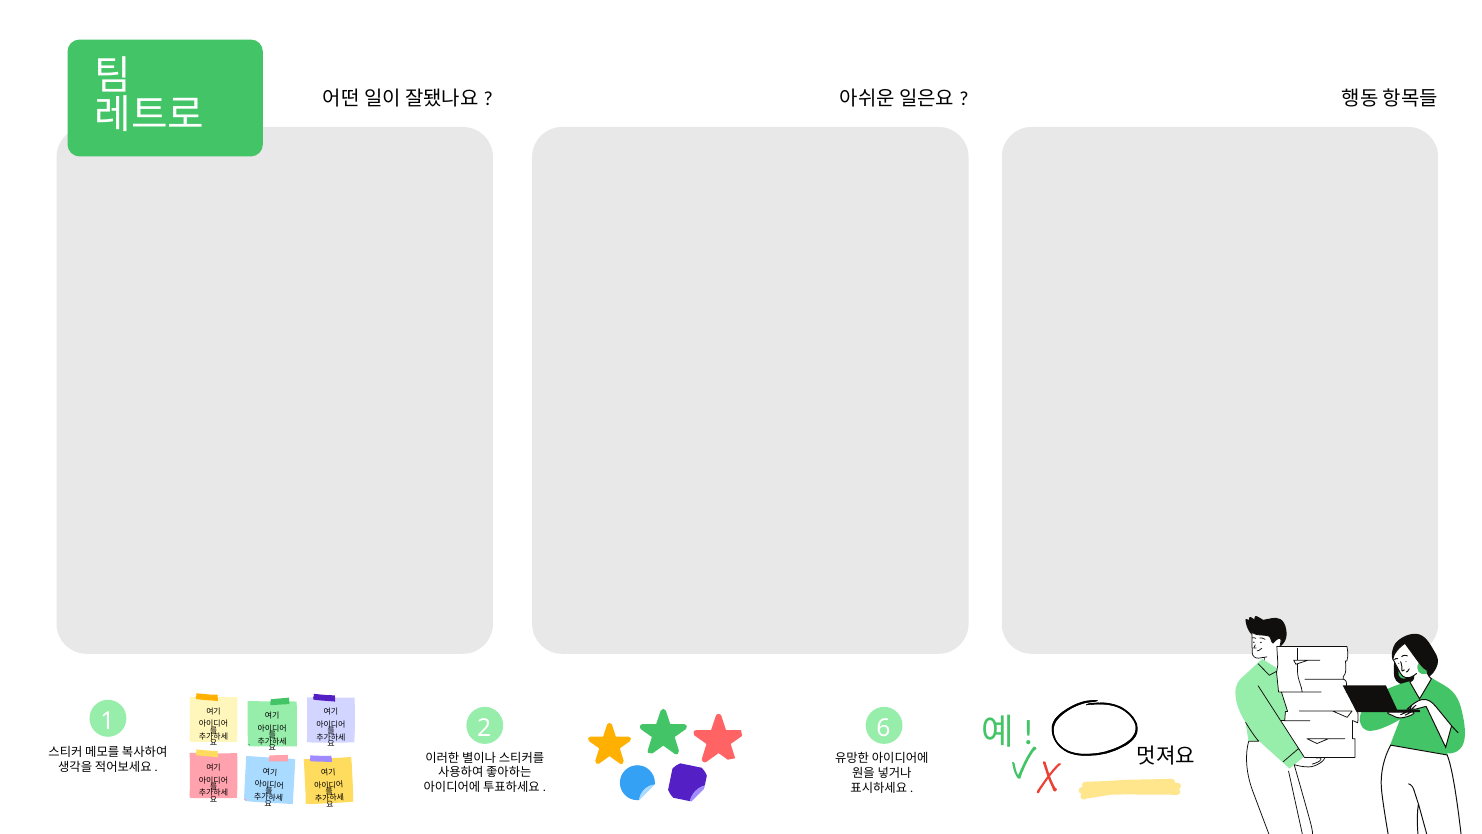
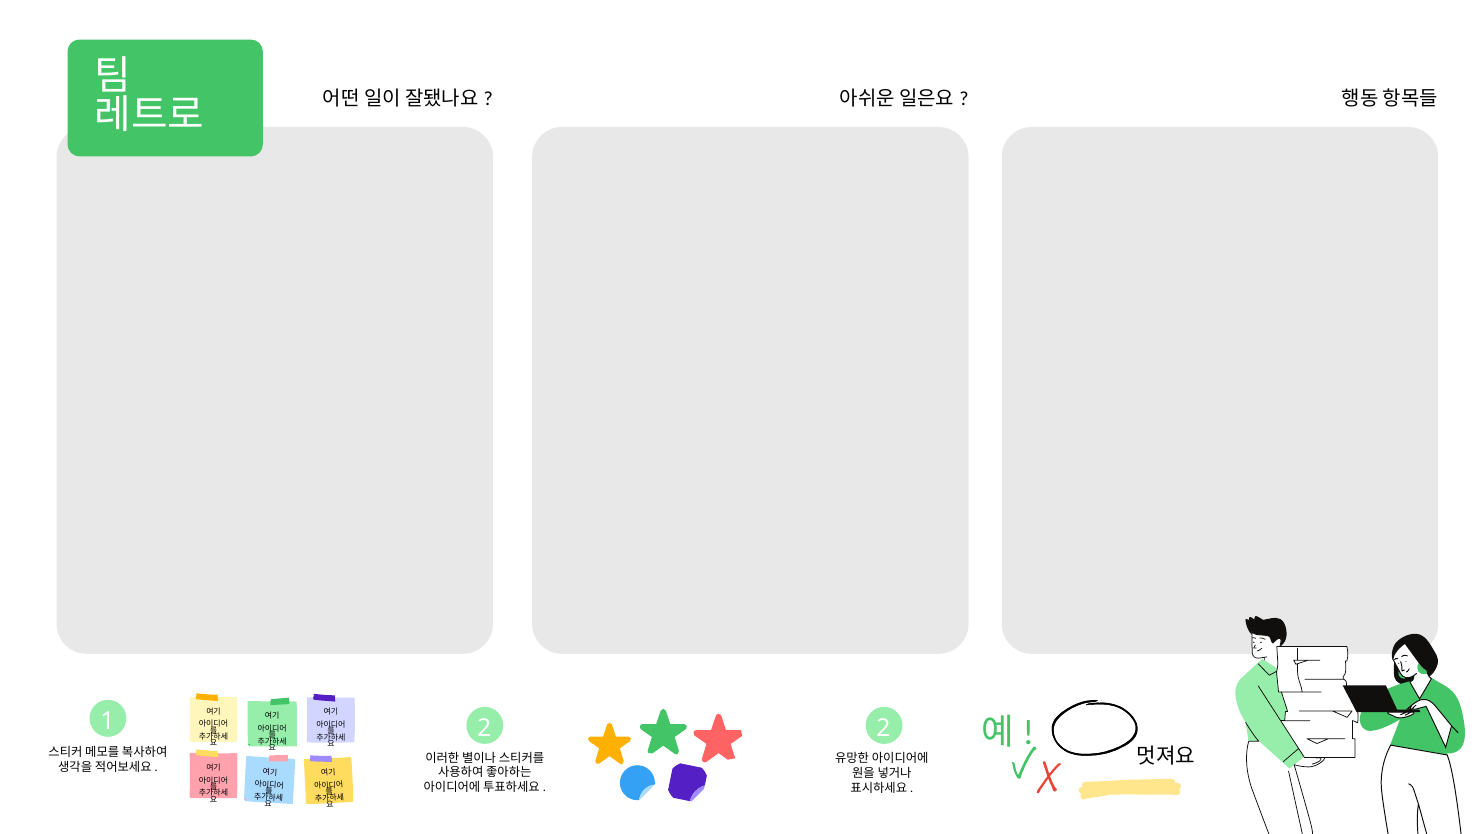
2 6: 6 -> 2 (883, 728)
